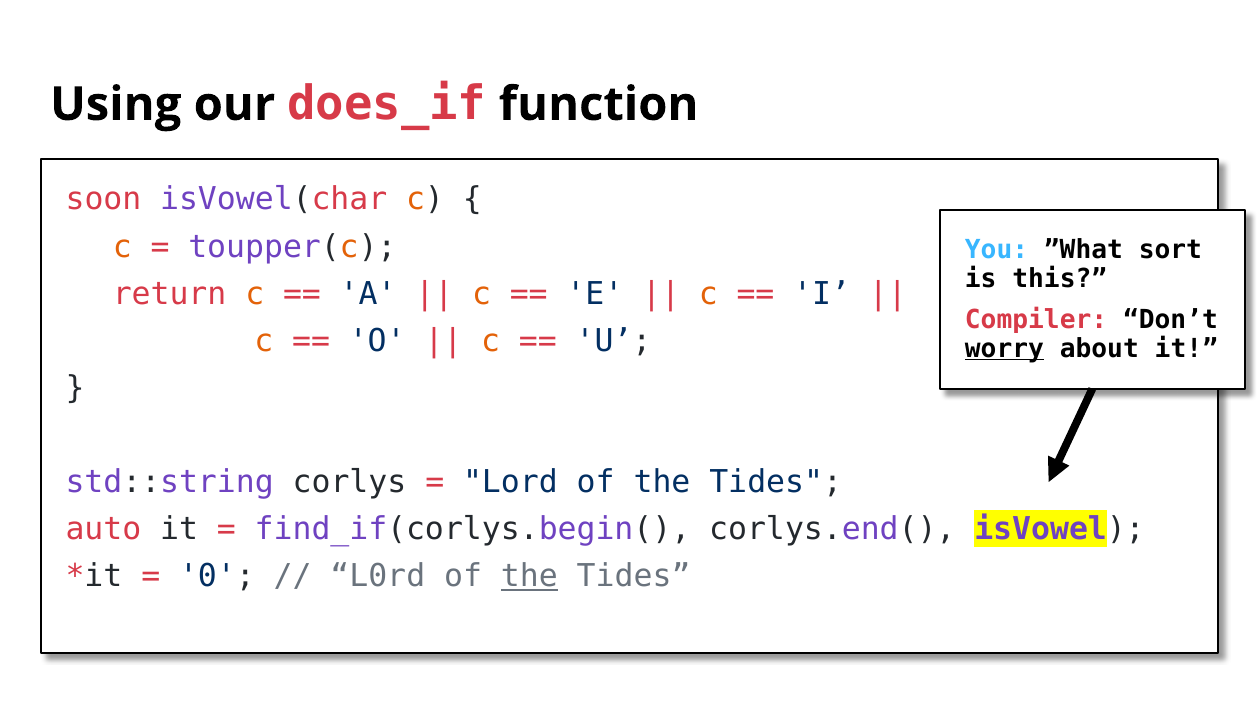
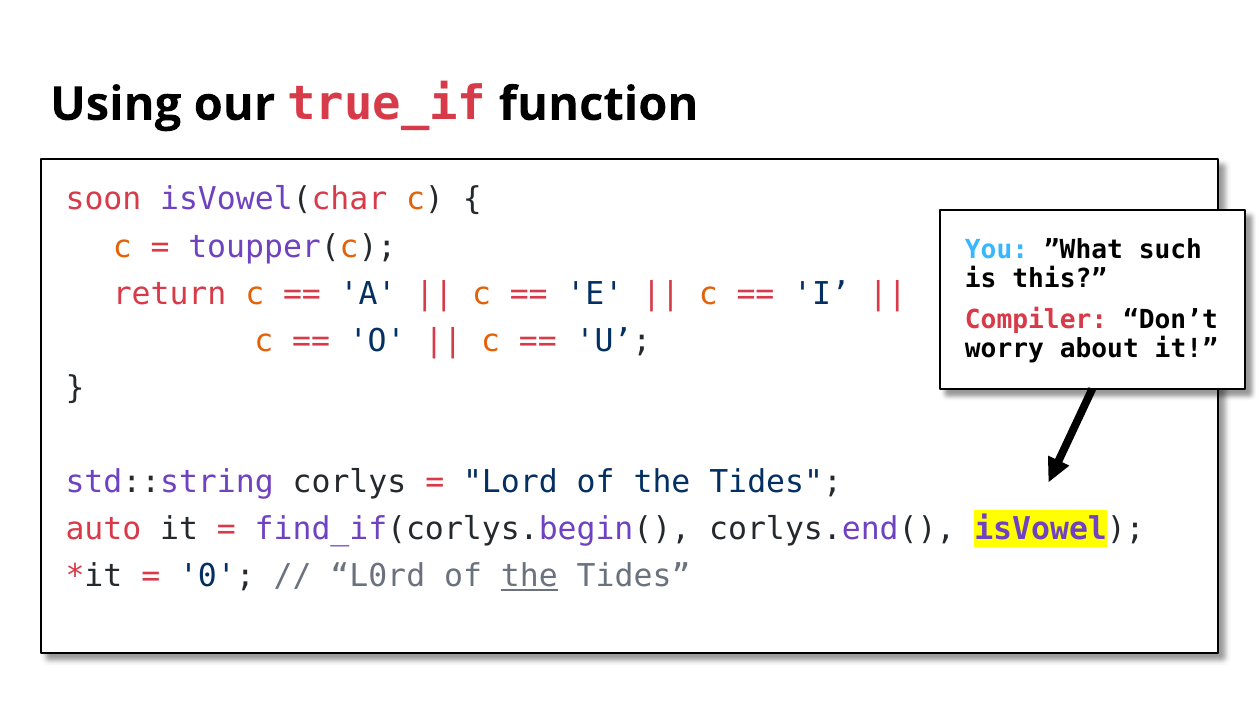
does_if: does_if -> true_if (387, 104)
sort: sort -> such (1170, 250)
worry underline: present -> none (1004, 348)
